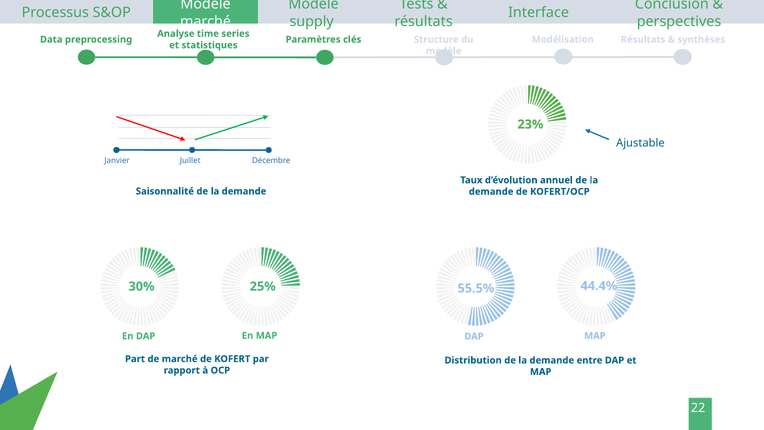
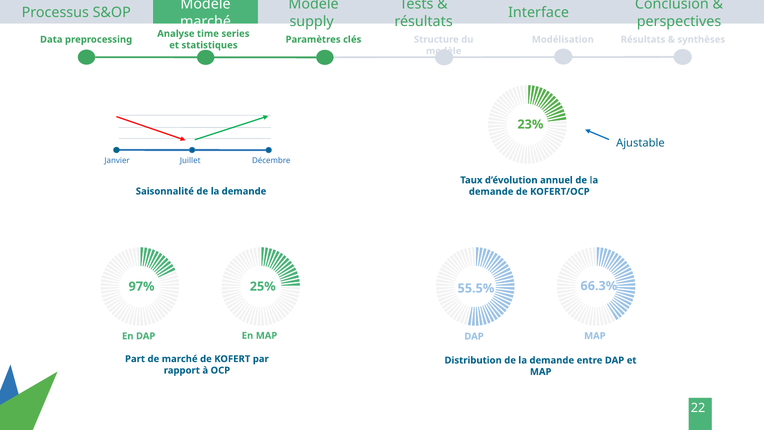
30%: 30% -> 97% (142, 286)
44.4%: 44.4% -> 66.3% (599, 286)
